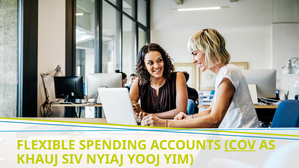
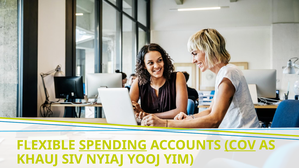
SPENDING underline: none -> present (113, 145)
